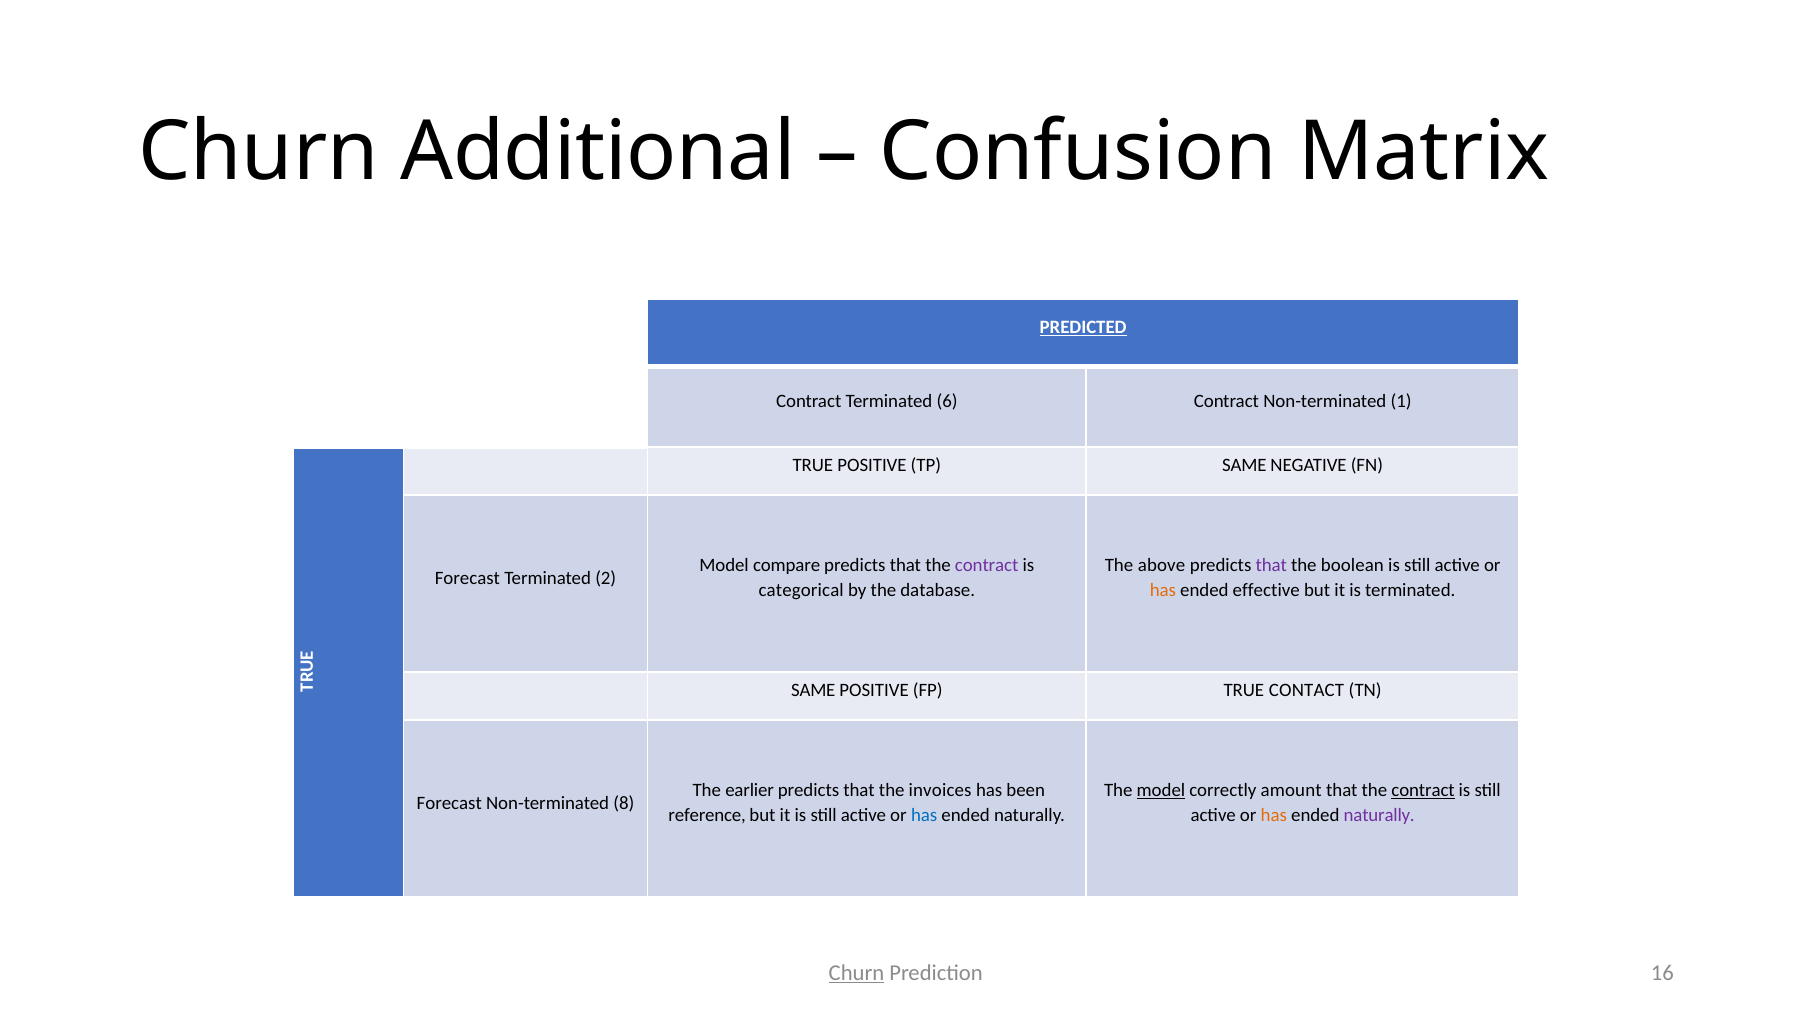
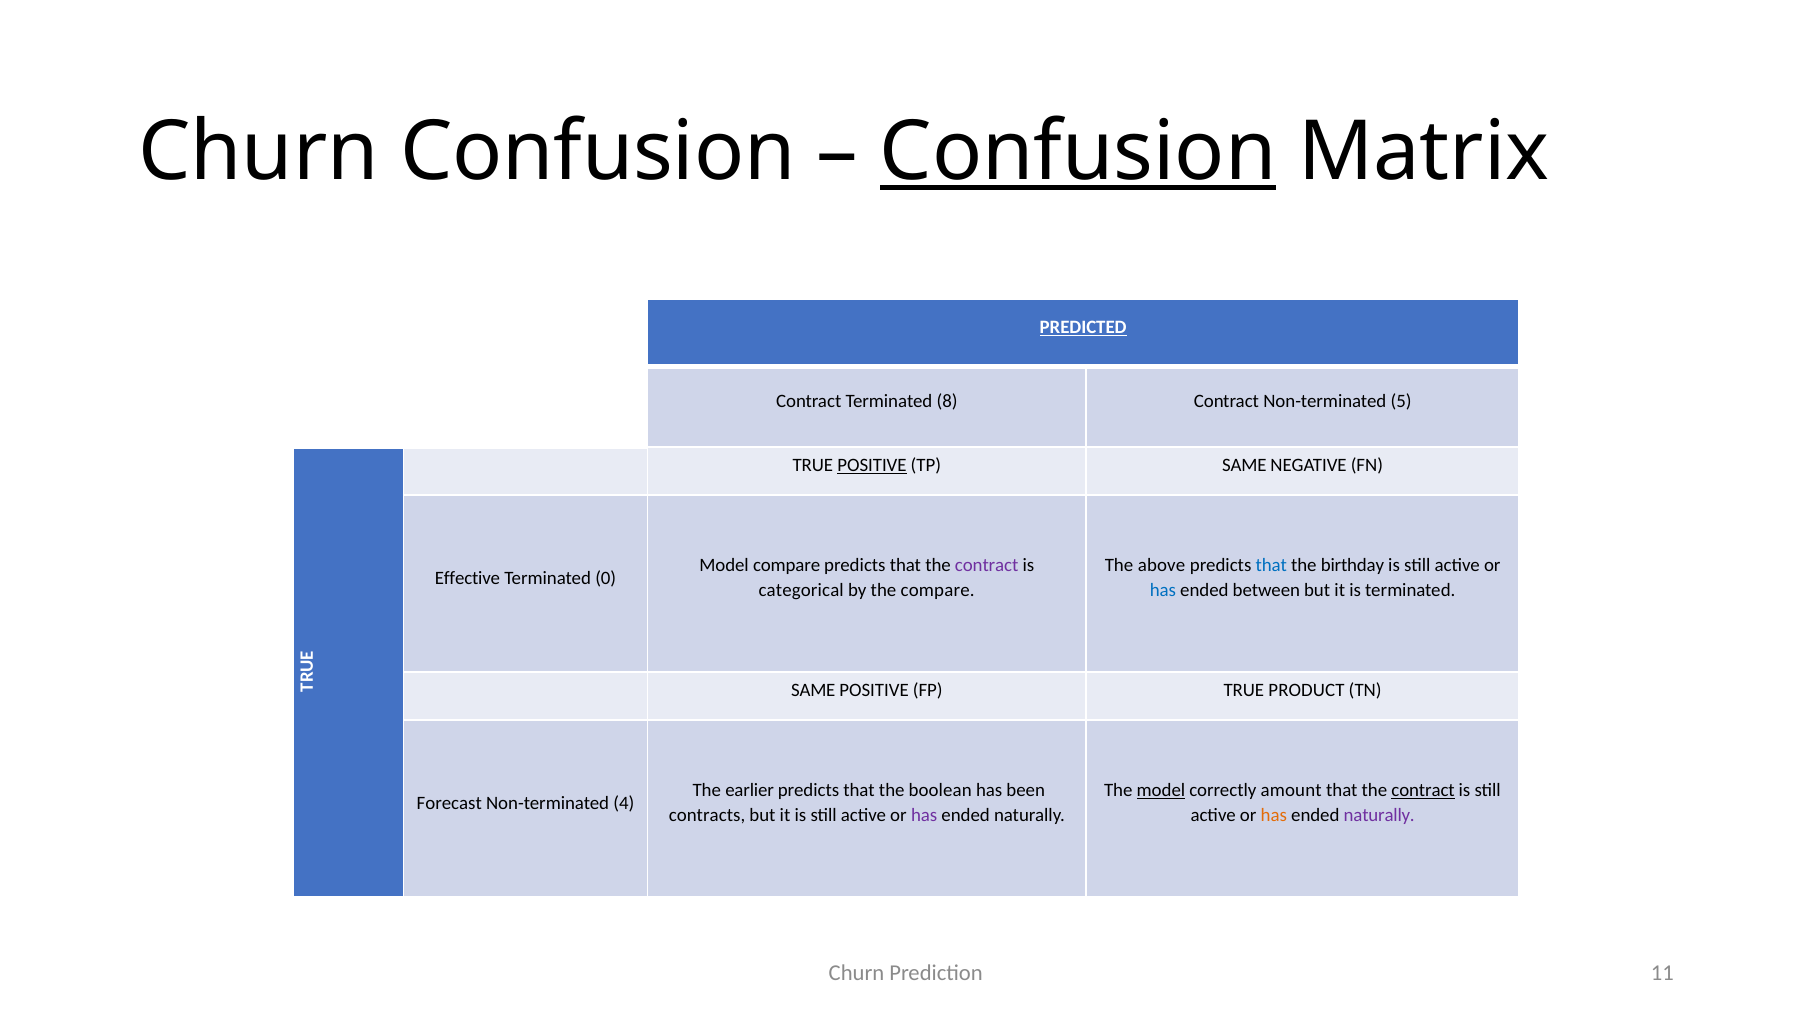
Churn Additional: Additional -> Confusion (598, 152)
Confusion underline: none -> present (1078, 152)
6: 6 -> 8 (947, 401)
1: 1 -> 5 (1401, 401)
POSITIVE underline: none -> present (872, 466)
that colour: purple -> blue (1271, 565)
boolean: boolean -> birthday (1352, 565)
Forecast: Forecast -> Effective (467, 578)
2: 2 -> 0 (606, 578)
the database: database -> compare (938, 591)
has colour: orange -> blue (1163, 591)
effective: effective -> between (1266, 591)
CONTACT: CONTACT -> PRODUCT (1306, 691)
invoices: invoices -> boolean (940, 790)
8: 8 -> 4 (624, 803)
reference: reference -> contracts (707, 816)
has colour: blue -> purple (924, 816)
Churn underline: present -> none (856, 973)
16: 16 -> 11 (1662, 973)
